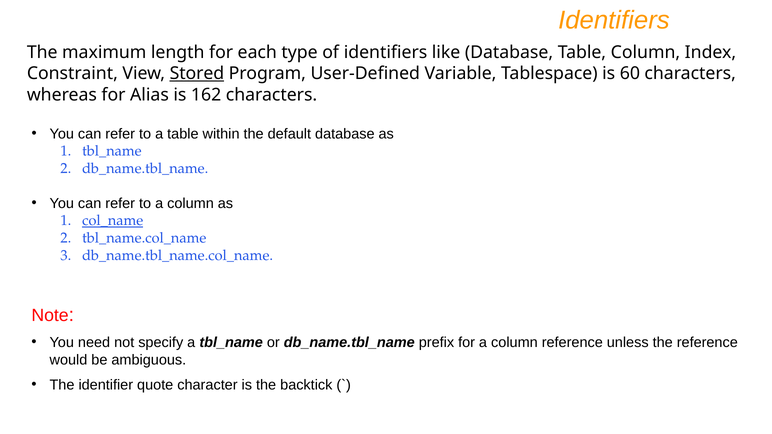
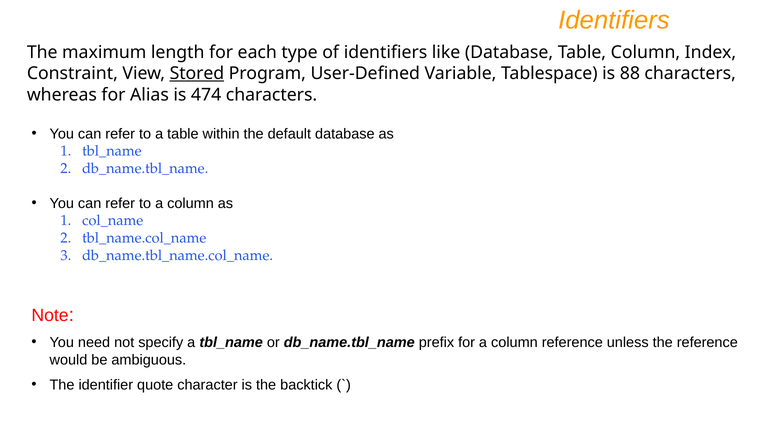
60: 60 -> 88 (630, 74)
162: 162 -> 474 (206, 95)
col_name underline: present -> none (113, 221)
